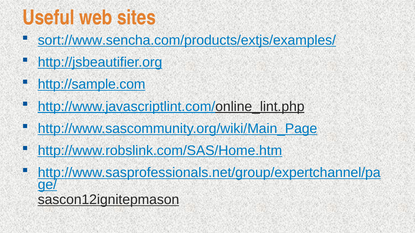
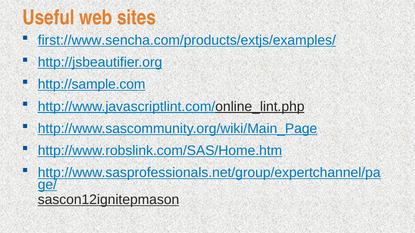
sort://www.sencha.com/products/extjs/examples/: sort://www.sencha.com/products/extjs/examples/ -> first://www.sencha.com/products/extjs/examples/ (187, 40)
